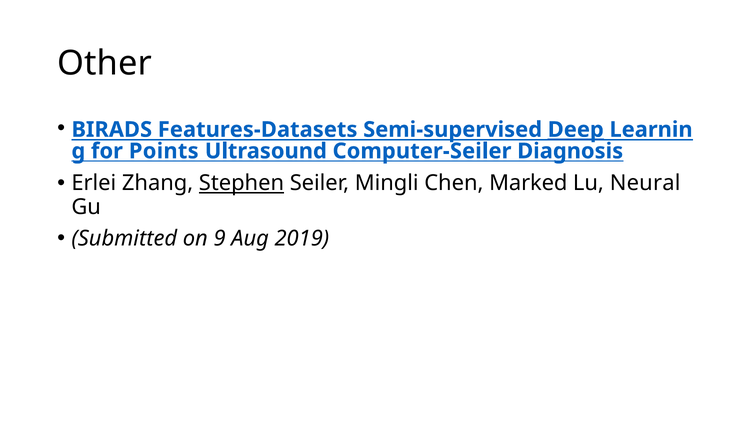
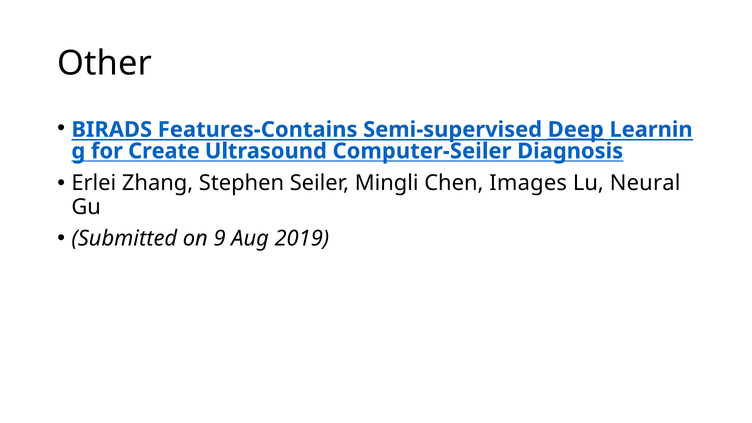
Features-Datasets: Features-Datasets -> Features-Contains (258, 130)
Points: Points -> Create (164, 151)
Stephen underline: present -> none (241, 183)
Marked: Marked -> Images (528, 183)
